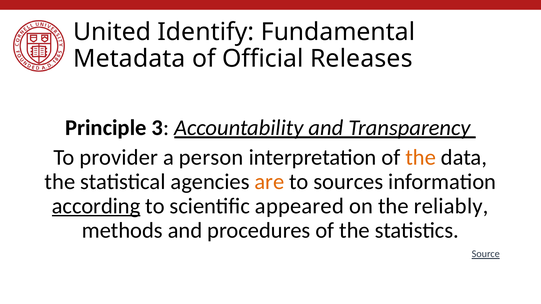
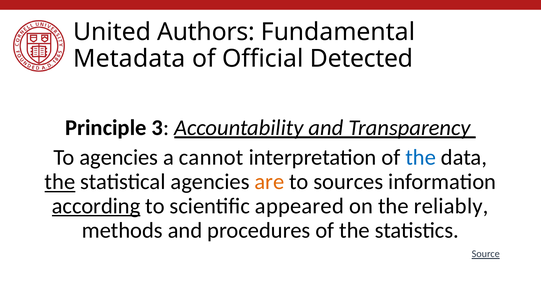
Identify: Identify -> Authors (206, 32)
Releases: Releases -> Detected (362, 59)
To provider: provider -> agencies (119, 158)
person: person -> cannot (211, 158)
the colour: orange -> blue (421, 158)
the underline: none -> present (60, 182)
